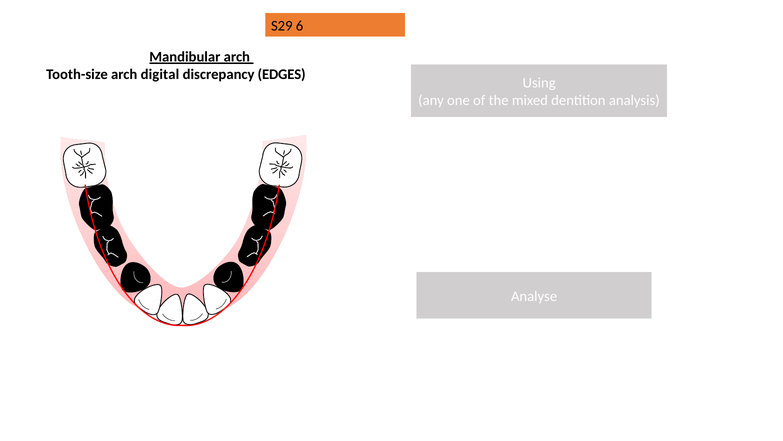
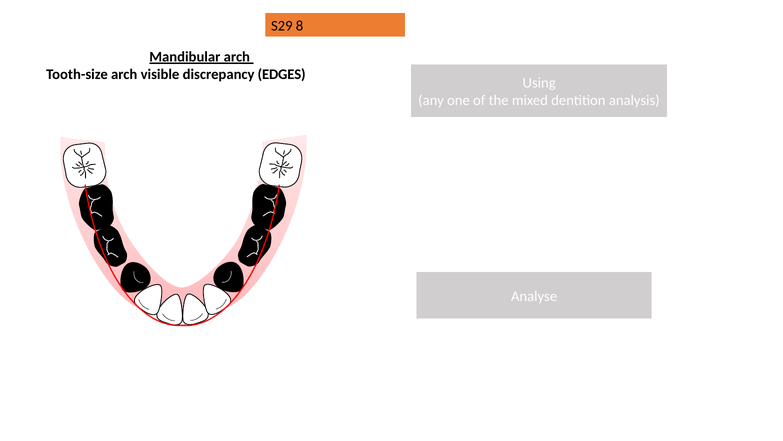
6: 6 -> 8 (300, 26)
digital: digital -> visible (160, 74)
